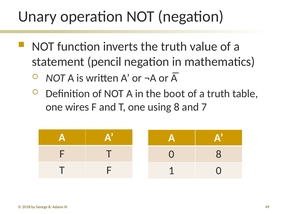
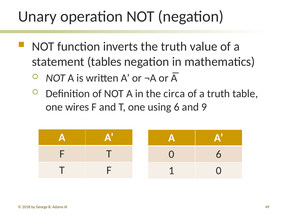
pencil: pencil -> tables (104, 62)
boot: boot -> circa (174, 94)
using 8: 8 -> 6 (177, 107)
7: 7 -> 9 (204, 107)
0 8: 8 -> 6 (219, 154)
